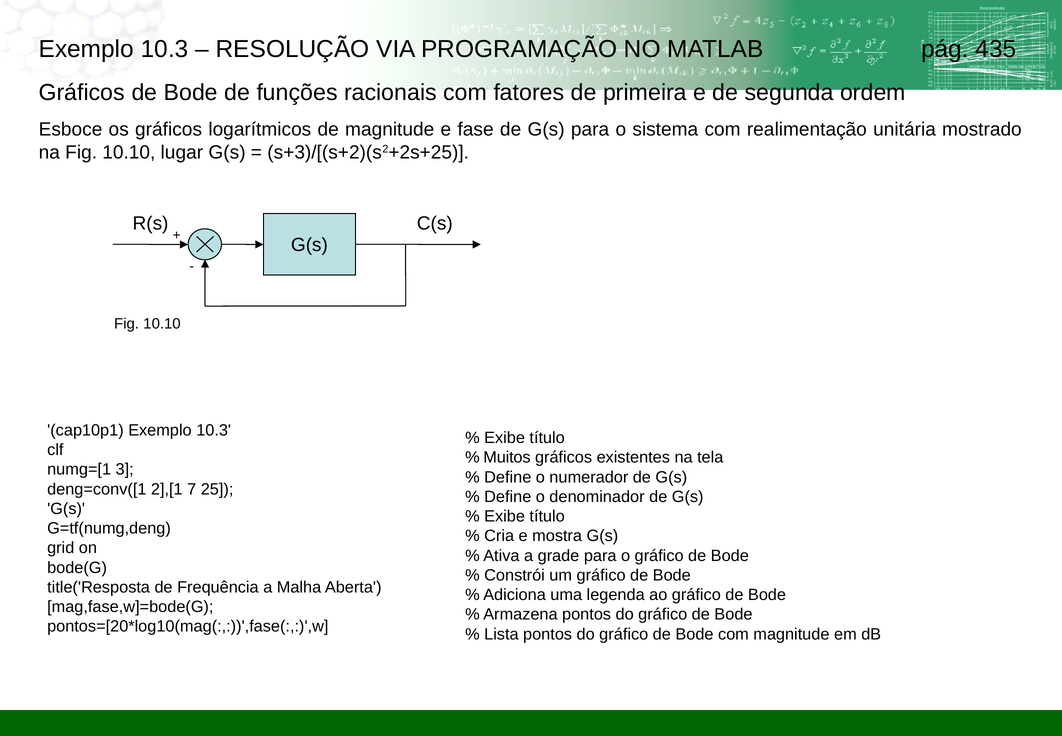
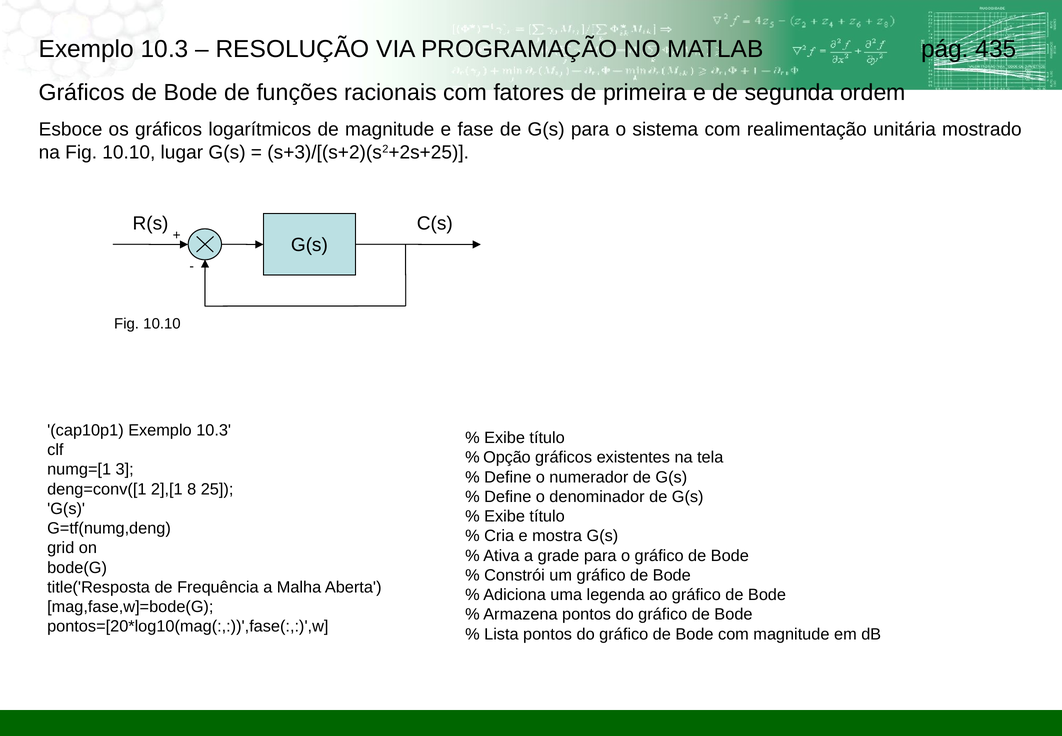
Muitos: Muitos -> Opção (507, 457)
7: 7 -> 8 (192, 489)
